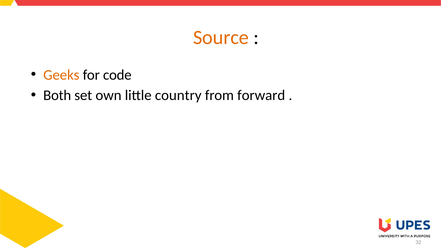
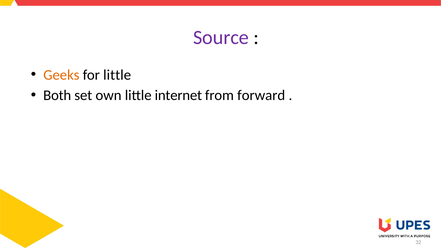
Source colour: orange -> purple (221, 38)
for code: code -> little (117, 75)
country: country -> internet (178, 95)
